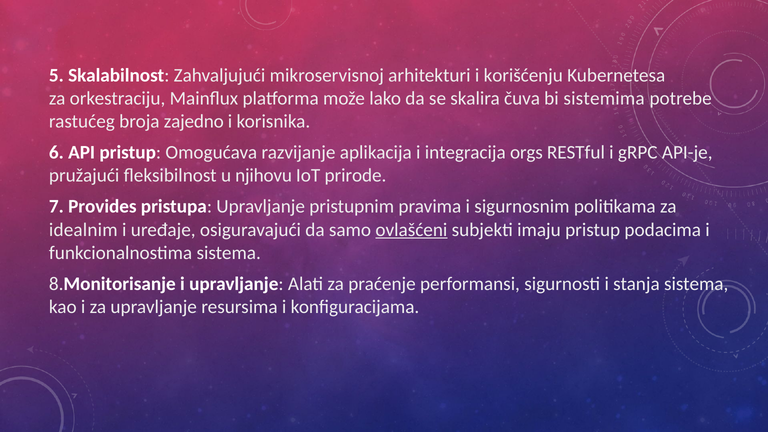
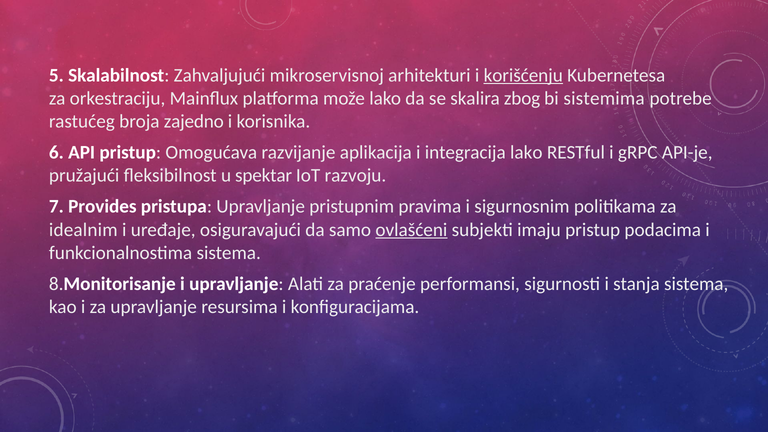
korišćenju underline: none -> present (523, 75)
čuva: čuva -> zbog (522, 98)
integracija orgs: orgs -> lako (526, 153)
njihovu: njihovu -> spektar (264, 176)
prirode: prirode -> razvoju (355, 176)
